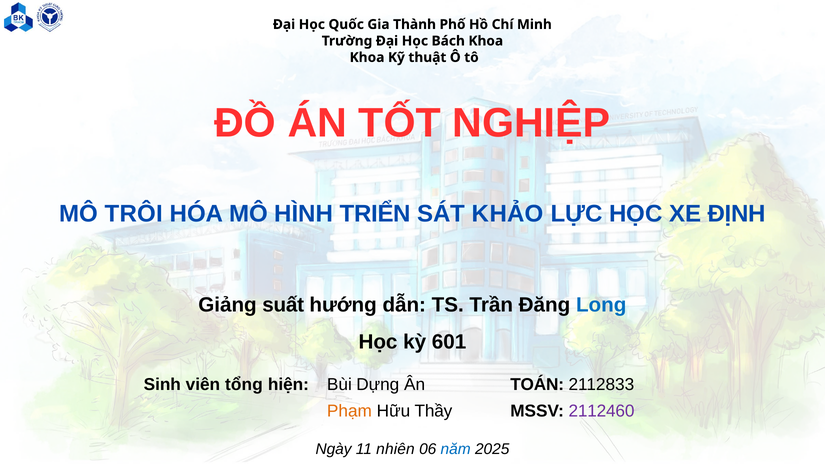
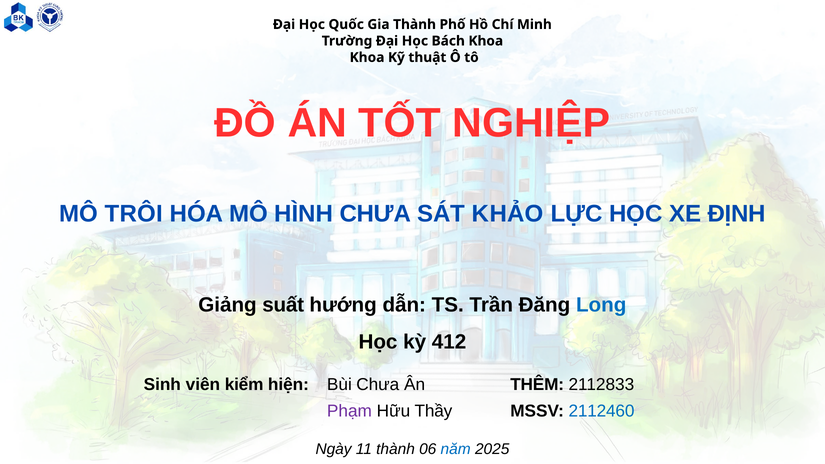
HÌNH TRIỂN: TRIỂN -> CHƯA (375, 214)
601: 601 -> 412 (449, 342)
tổng: tổng -> kiểm (244, 384)
Bùi Dựng: Dựng -> Chưa (378, 384)
TOÁN: TOÁN -> THÊM (537, 384)
Phạm colour: orange -> purple (349, 411)
2112460 colour: purple -> blue (601, 411)
11 nhiên: nhiên -> thành (396, 449)
